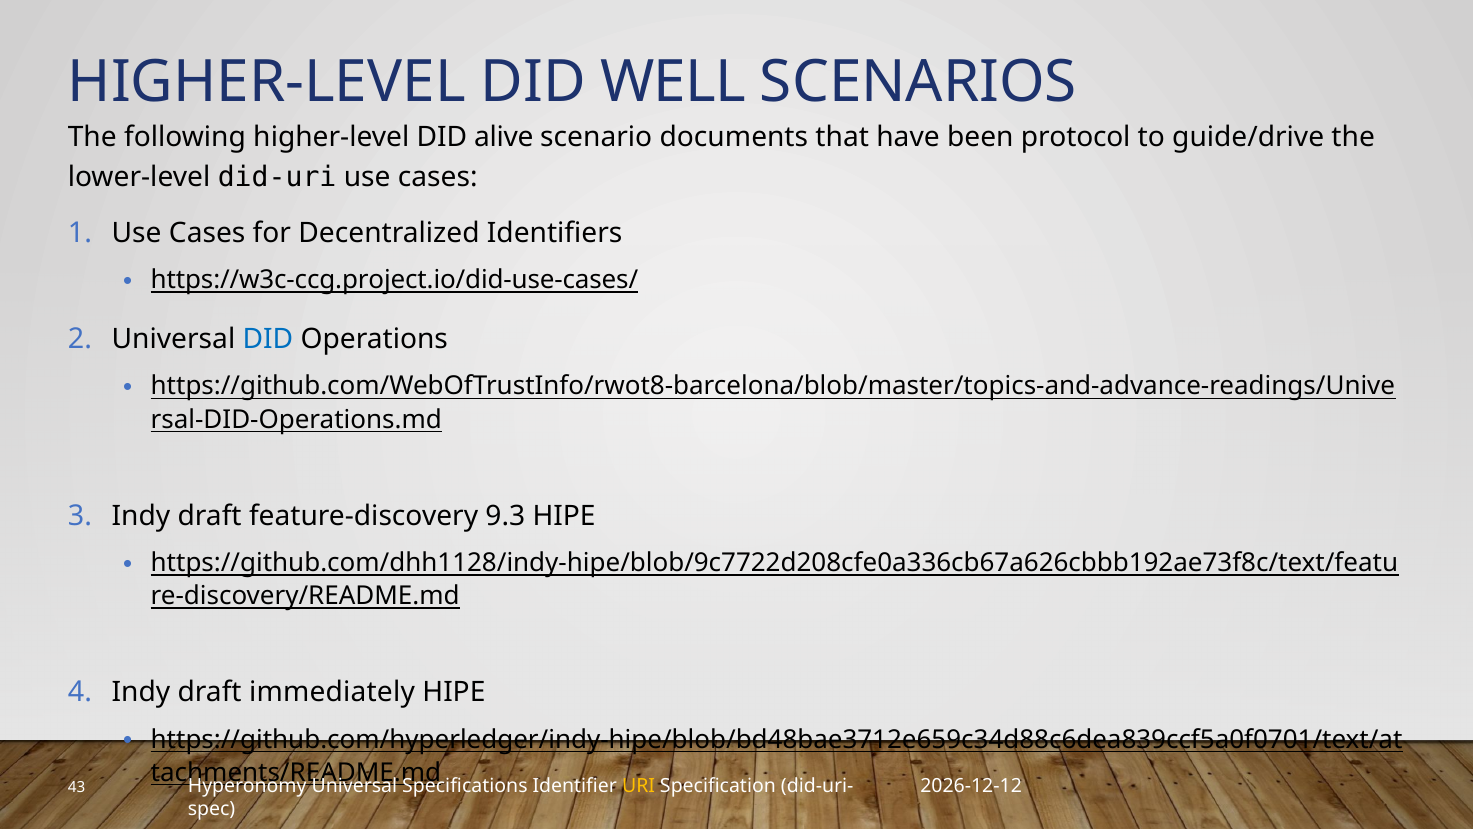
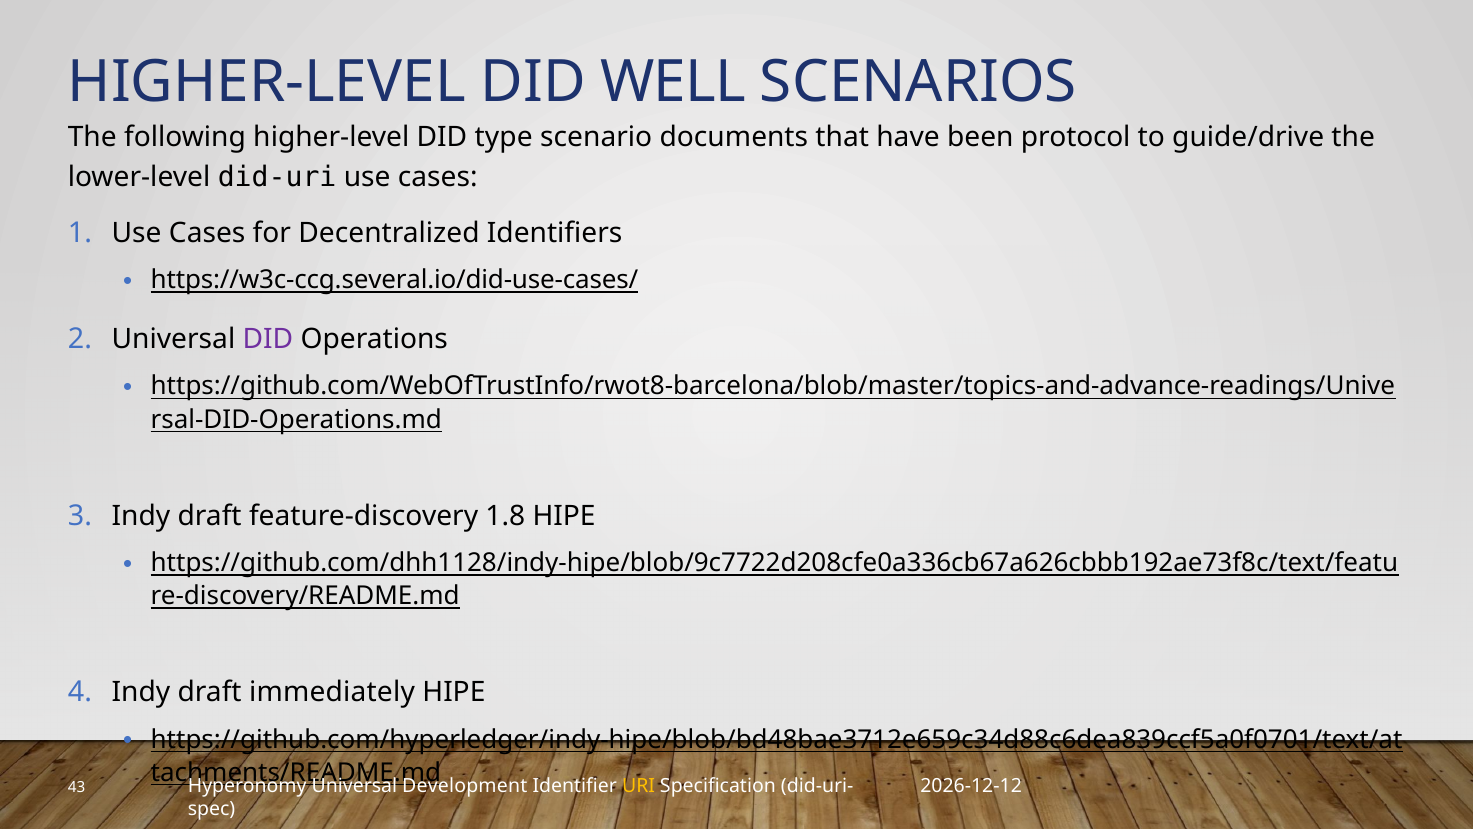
alive: alive -> type (504, 137)
https://w3c-ccg.project.io/did-use-cases/: https://w3c-ccg.project.io/did-use-cases/ -> https://w3c-ccg.several.io/did-use-cases/ (394, 280)
DID colour: blue -> purple (268, 339)
9.3: 9.3 -> 1.8 (505, 516)
Specifications: Specifications -> Development (465, 786)
